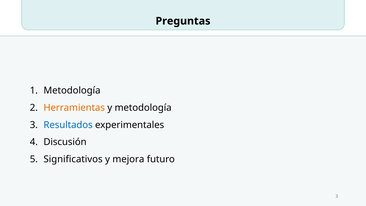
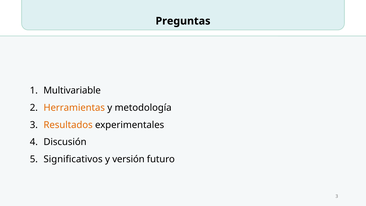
Metodología: Metodología -> Multivariable (72, 91)
Resultados colour: blue -> orange (68, 125)
mejora: mejora -> versión (128, 159)
